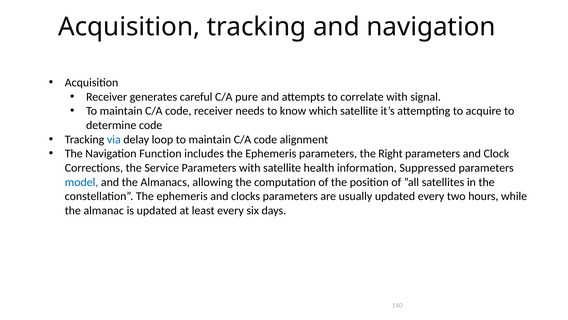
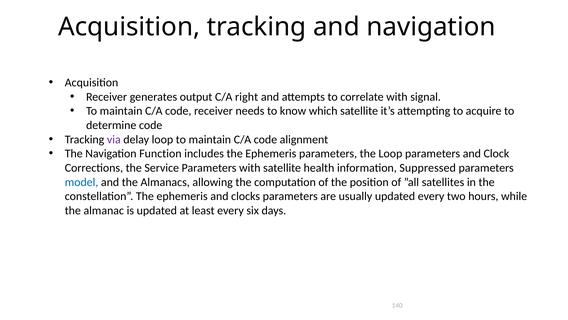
careful: careful -> output (196, 97)
pure: pure -> right (247, 97)
via colour: blue -> purple (114, 139)
the Right: Right -> Loop (390, 153)
